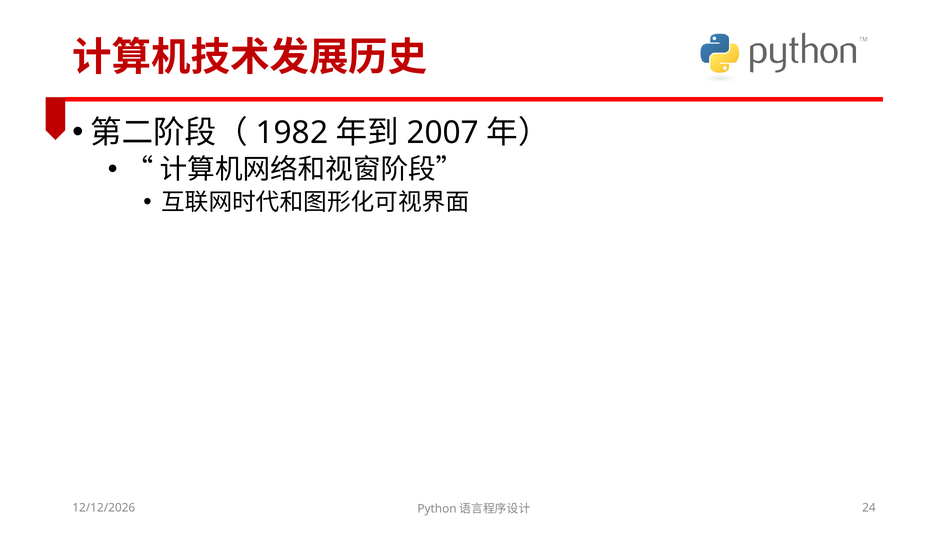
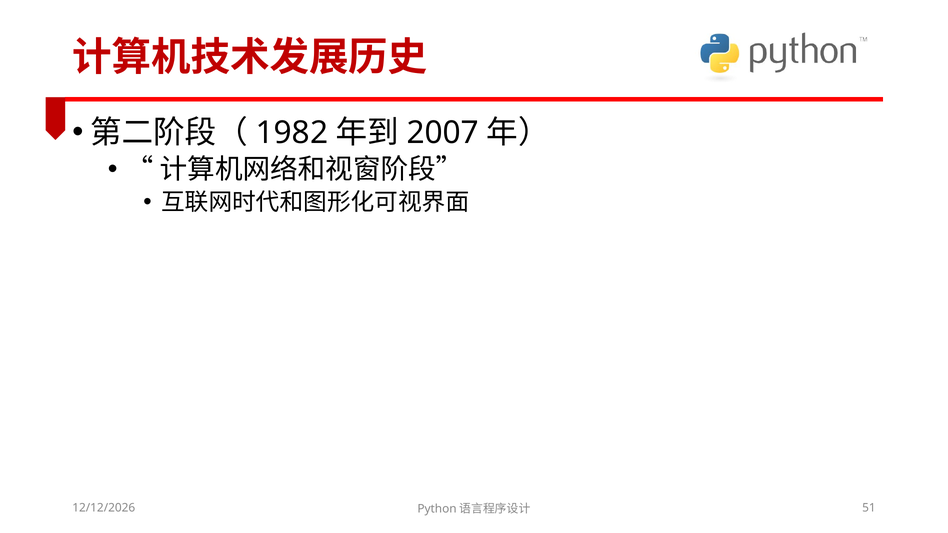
24: 24 -> 51 (869, 508)
